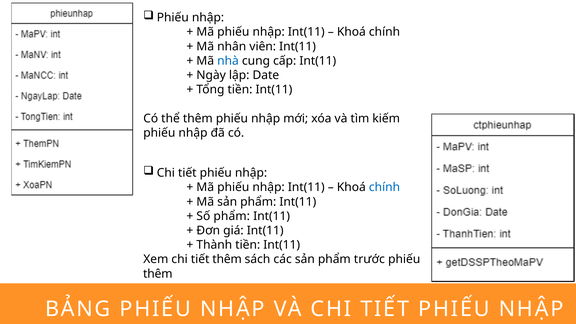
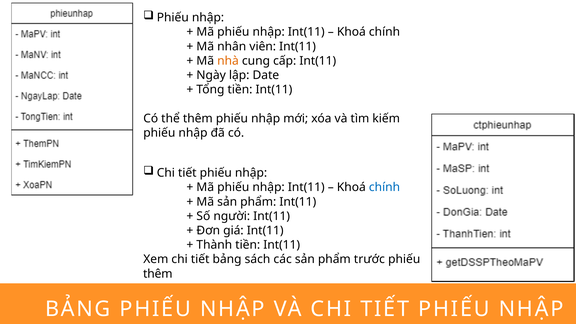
nhà colour: blue -> orange (228, 61)
Số phẩm: phẩm -> người (232, 216)
tiết thêm: thêm -> bảng (227, 259)
